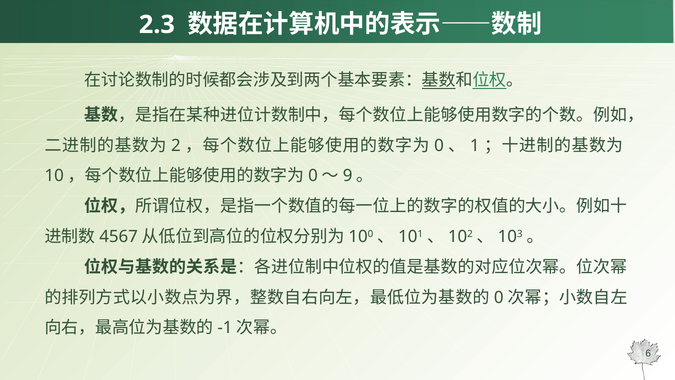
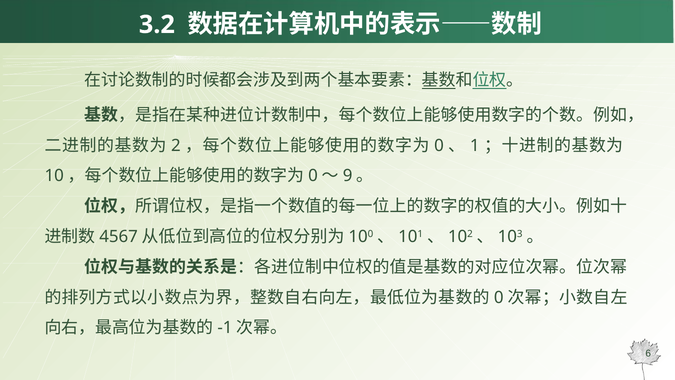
2.3: 2.3 -> 3.2 (157, 25)
